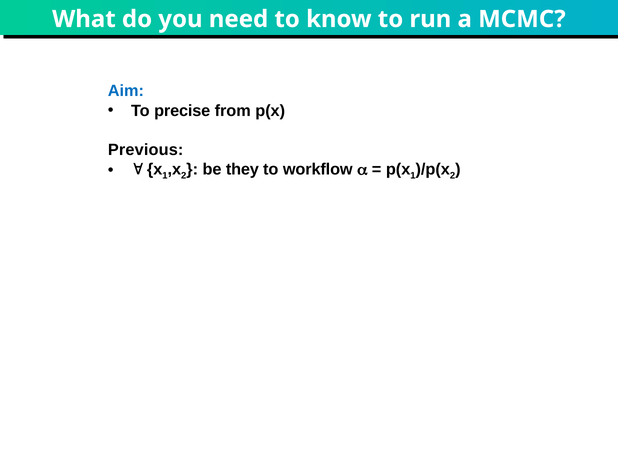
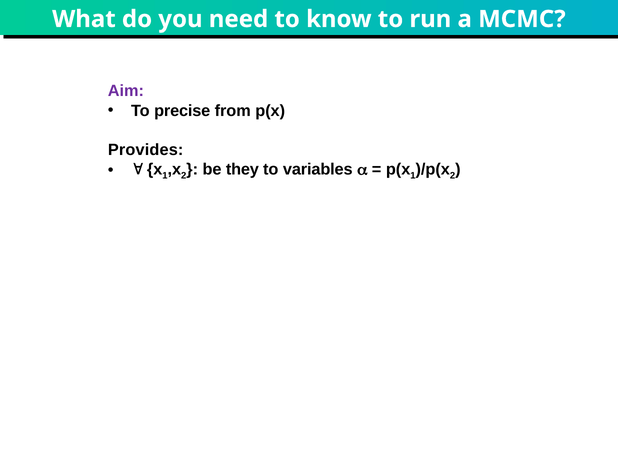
Aim colour: blue -> purple (126, 91)
Previous: Previous -> Provides (146, 150)
workflow: workflow -> variables (318, 169)
